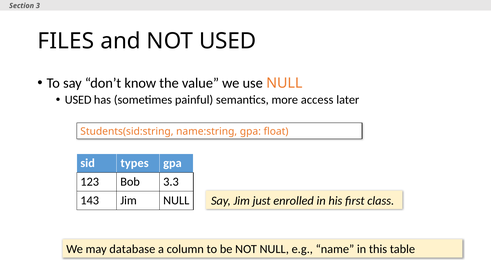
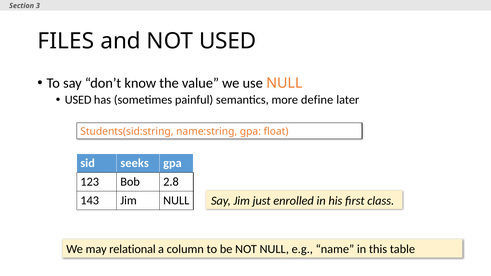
access: access -> define (317, 100)
types: types -> seeks (135, 163)
3.3: 3.3 -> 2.8 (171, 182)
database: database -> relational (132, 249)
